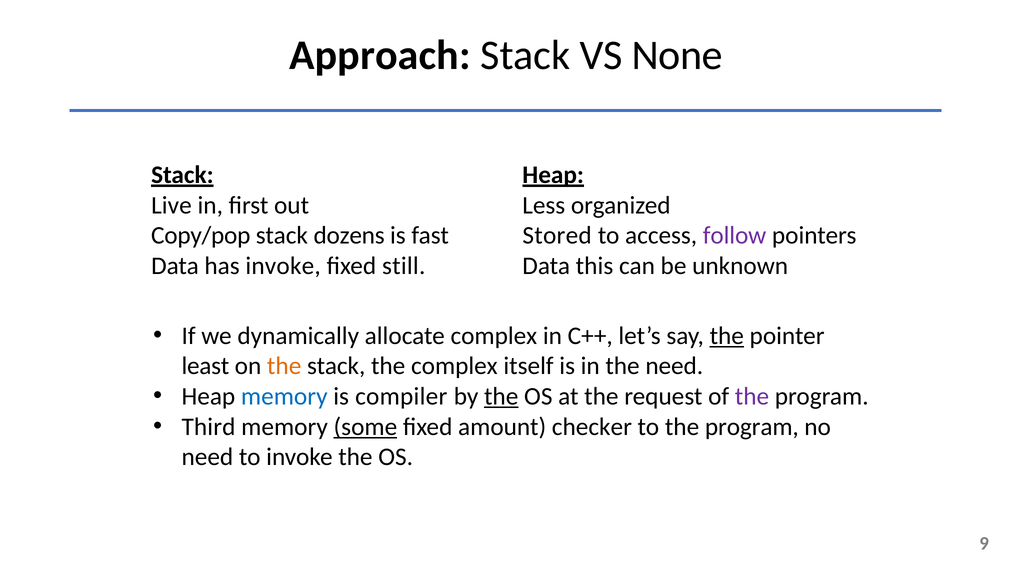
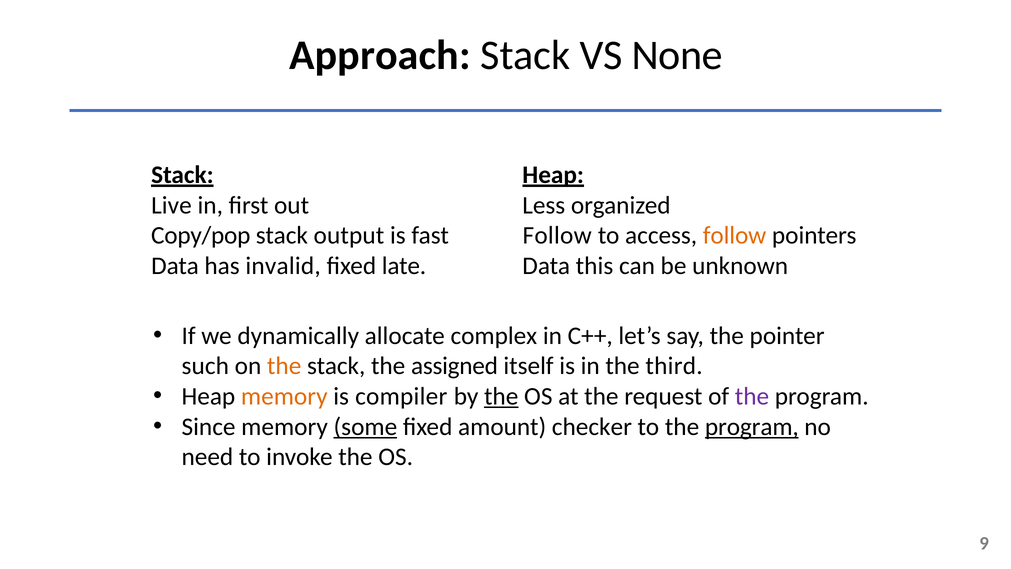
dozens: dozens -> output (349, 235)
Stored: Stored -> Follow (557, 235)
follow colour: purple -> orange (735, 235)
has invoke: invoke -> invalid (283, 266)
still: still -> late (404, 266)
the underline: present -> none (727, 335)
least: least -> such (205, 366)
the complex: complex -> assigned (454, 366)
the need: need -> third (674, 366)
memory colour: blue -> orange (284, 396)
Third: Third -> Since (209, 426)
program underline: none -> present (752, 426)
